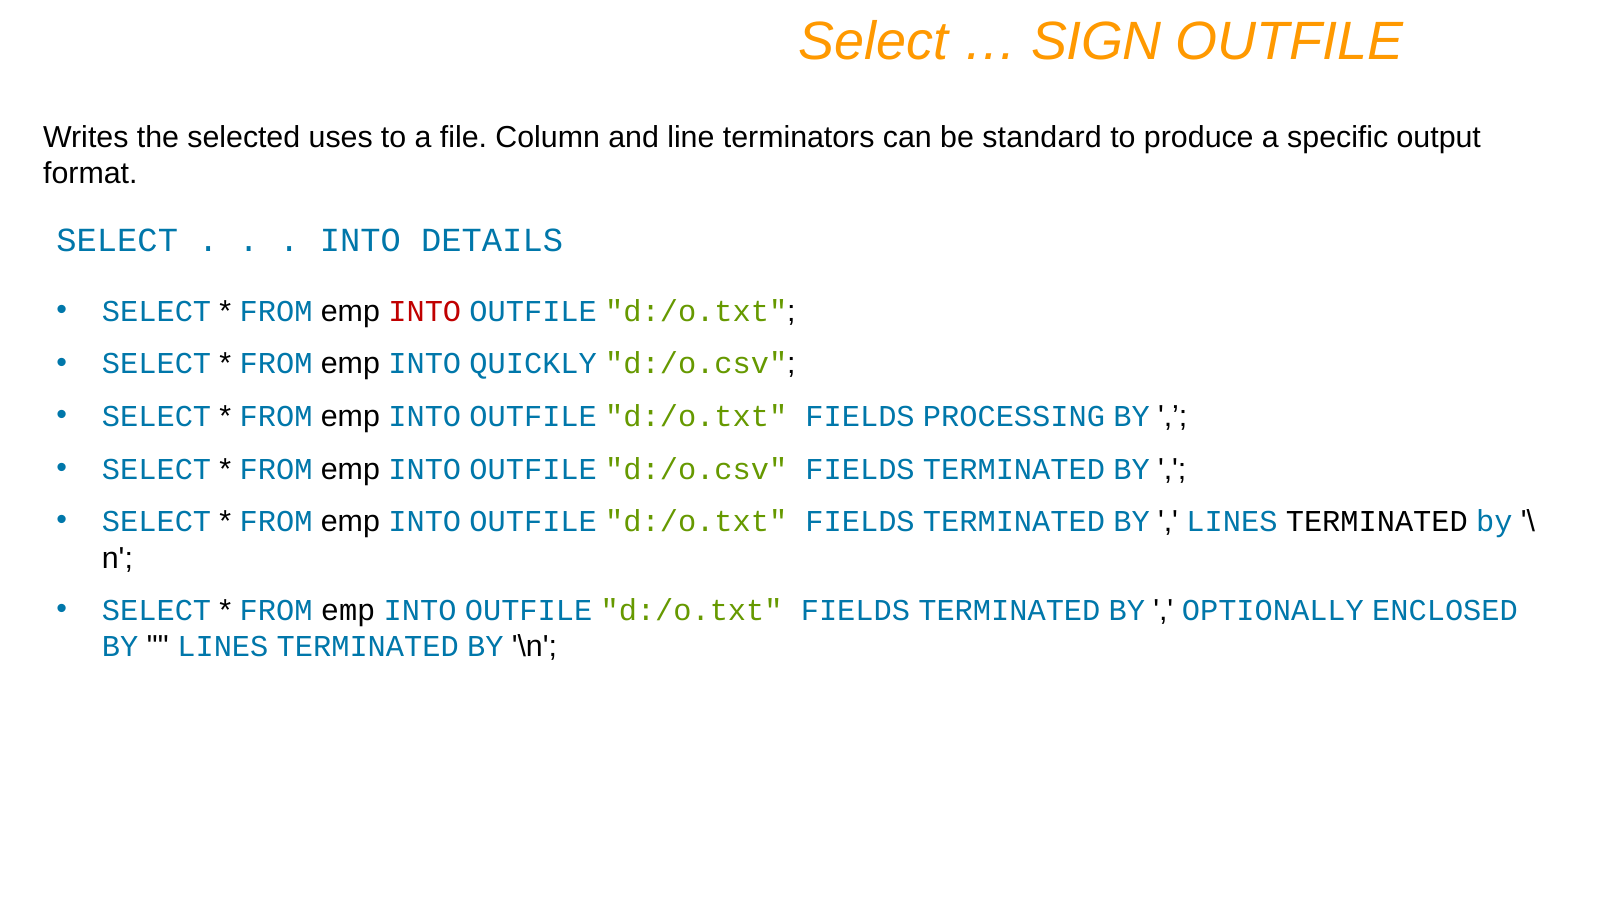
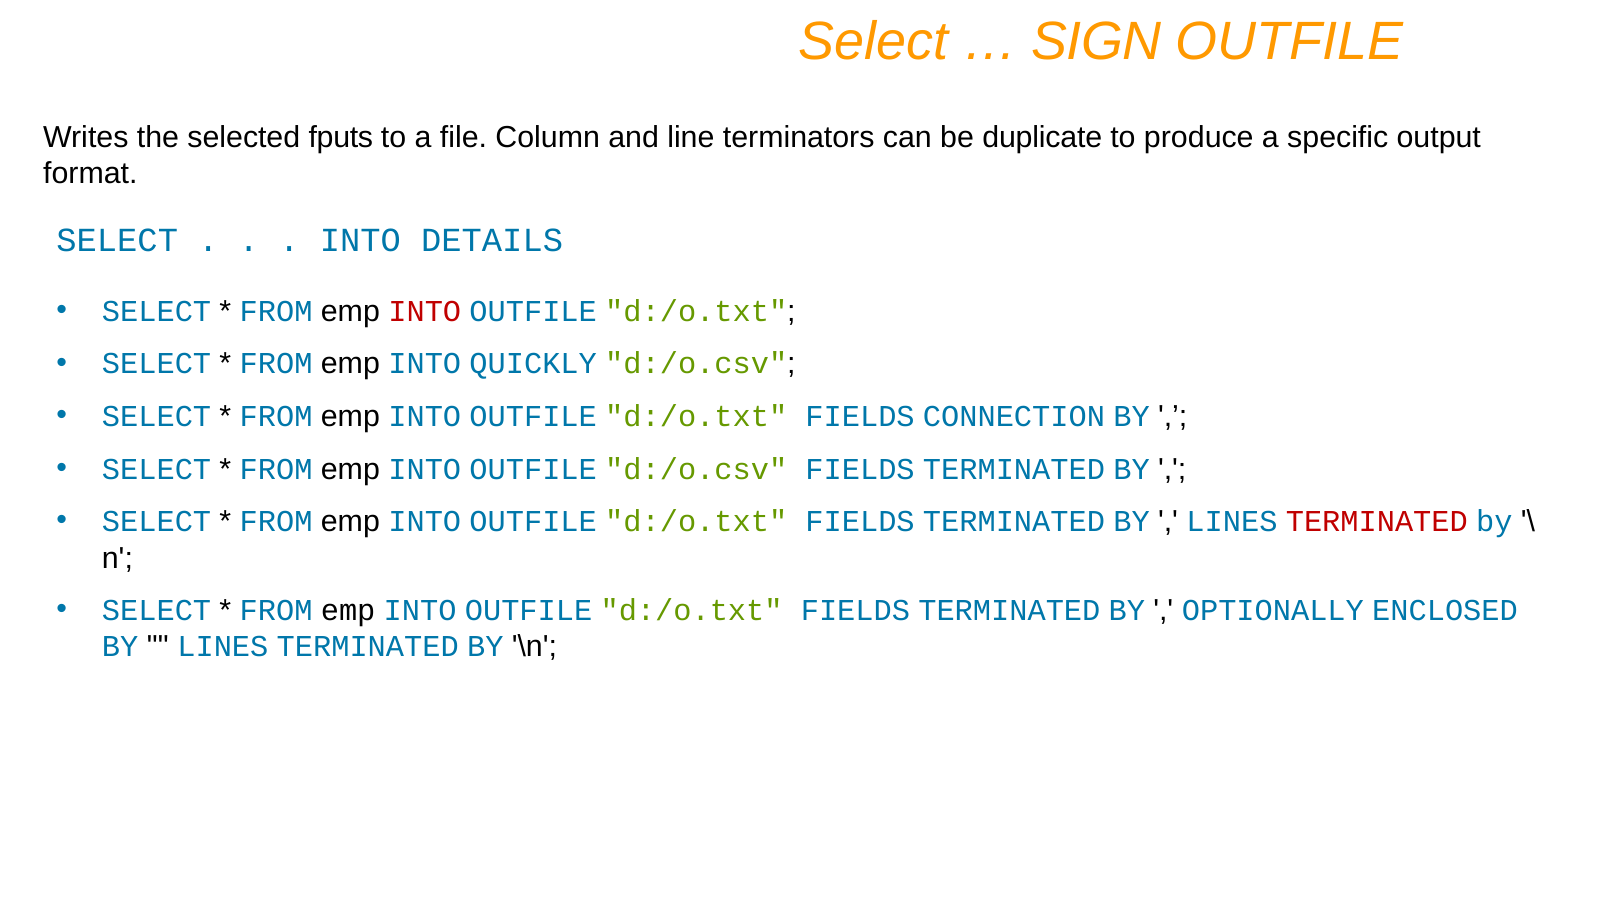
uses: uses -> fputs (341, 137)
standard: standard -> duplicate (1042, 137)
PROCESSING: PROCESSING -> CONNECTION (1014, 417)
TERMINATED colour: black -> red (1377, 522)
